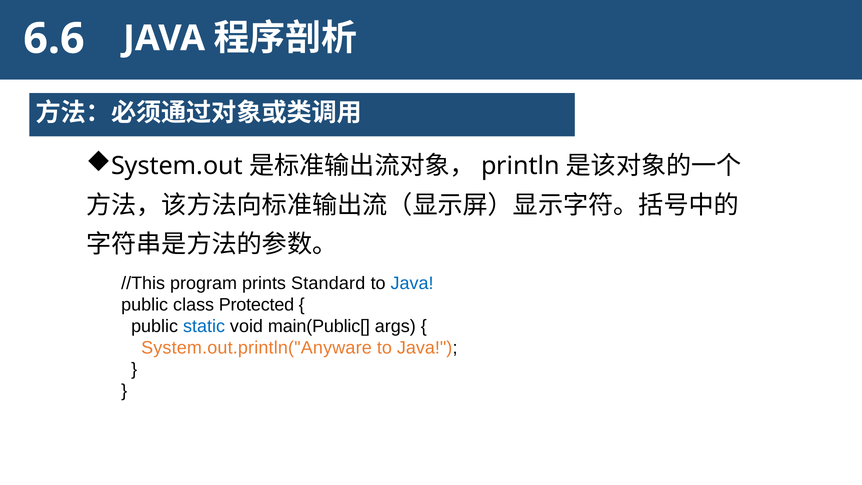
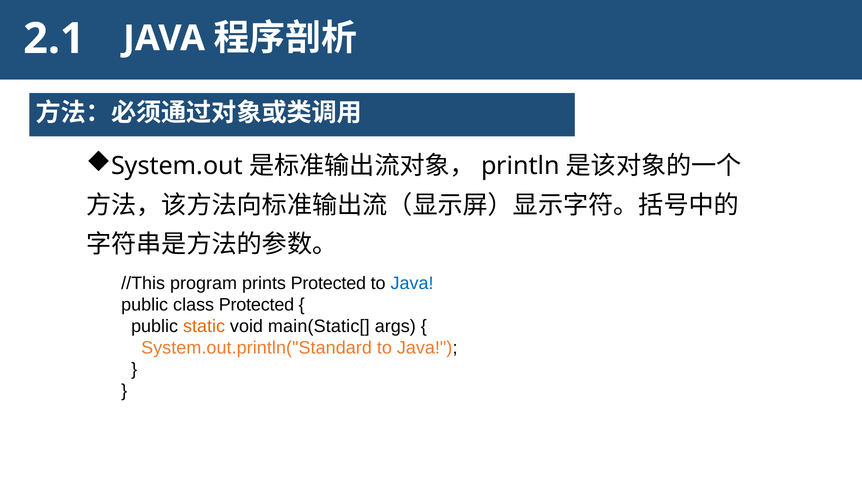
6.6: 6.6 -> 2.1 (54, 39)
prints Standard: Standard -> Protected (328, 283)
static colour: blue -> orange (204, 326)
main(Public[: main(Public[ -> main(Static[ (319, 326)
System.out.println("Anyware: System.out.println("Anyware -> System.out.println("Standard (257, 348)
